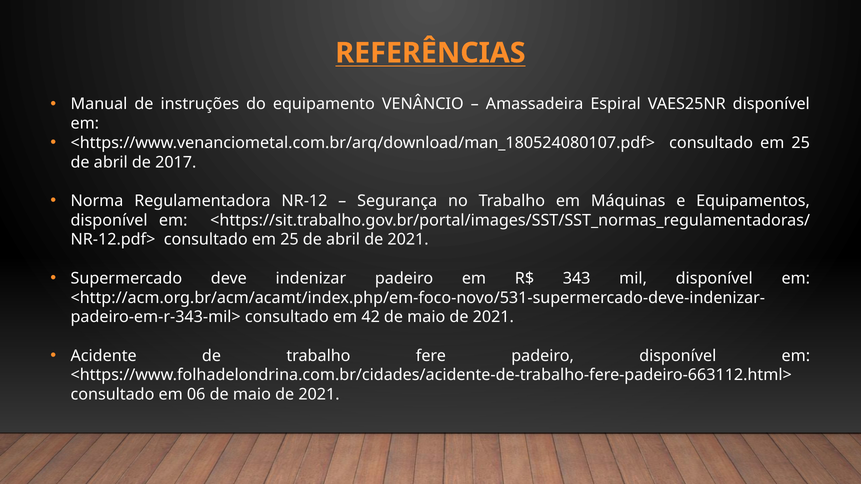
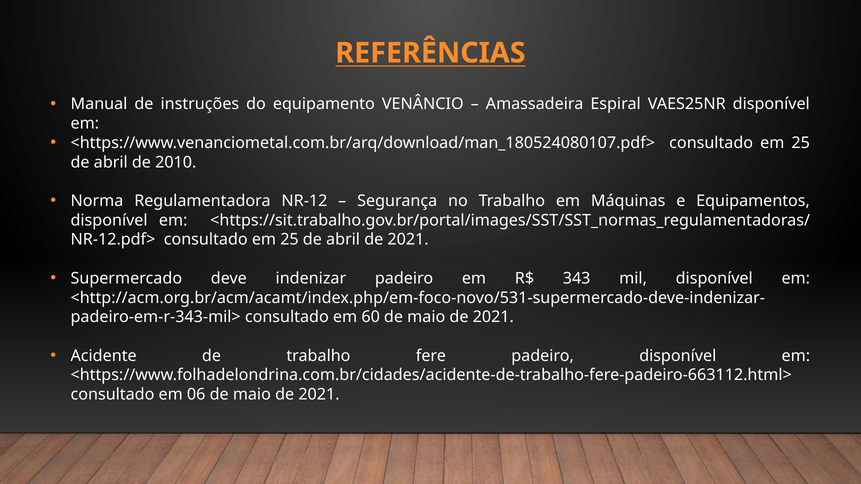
2017: 2017 -> 2010 (176, 162)
42: 42 -> 60 (371, 317)
